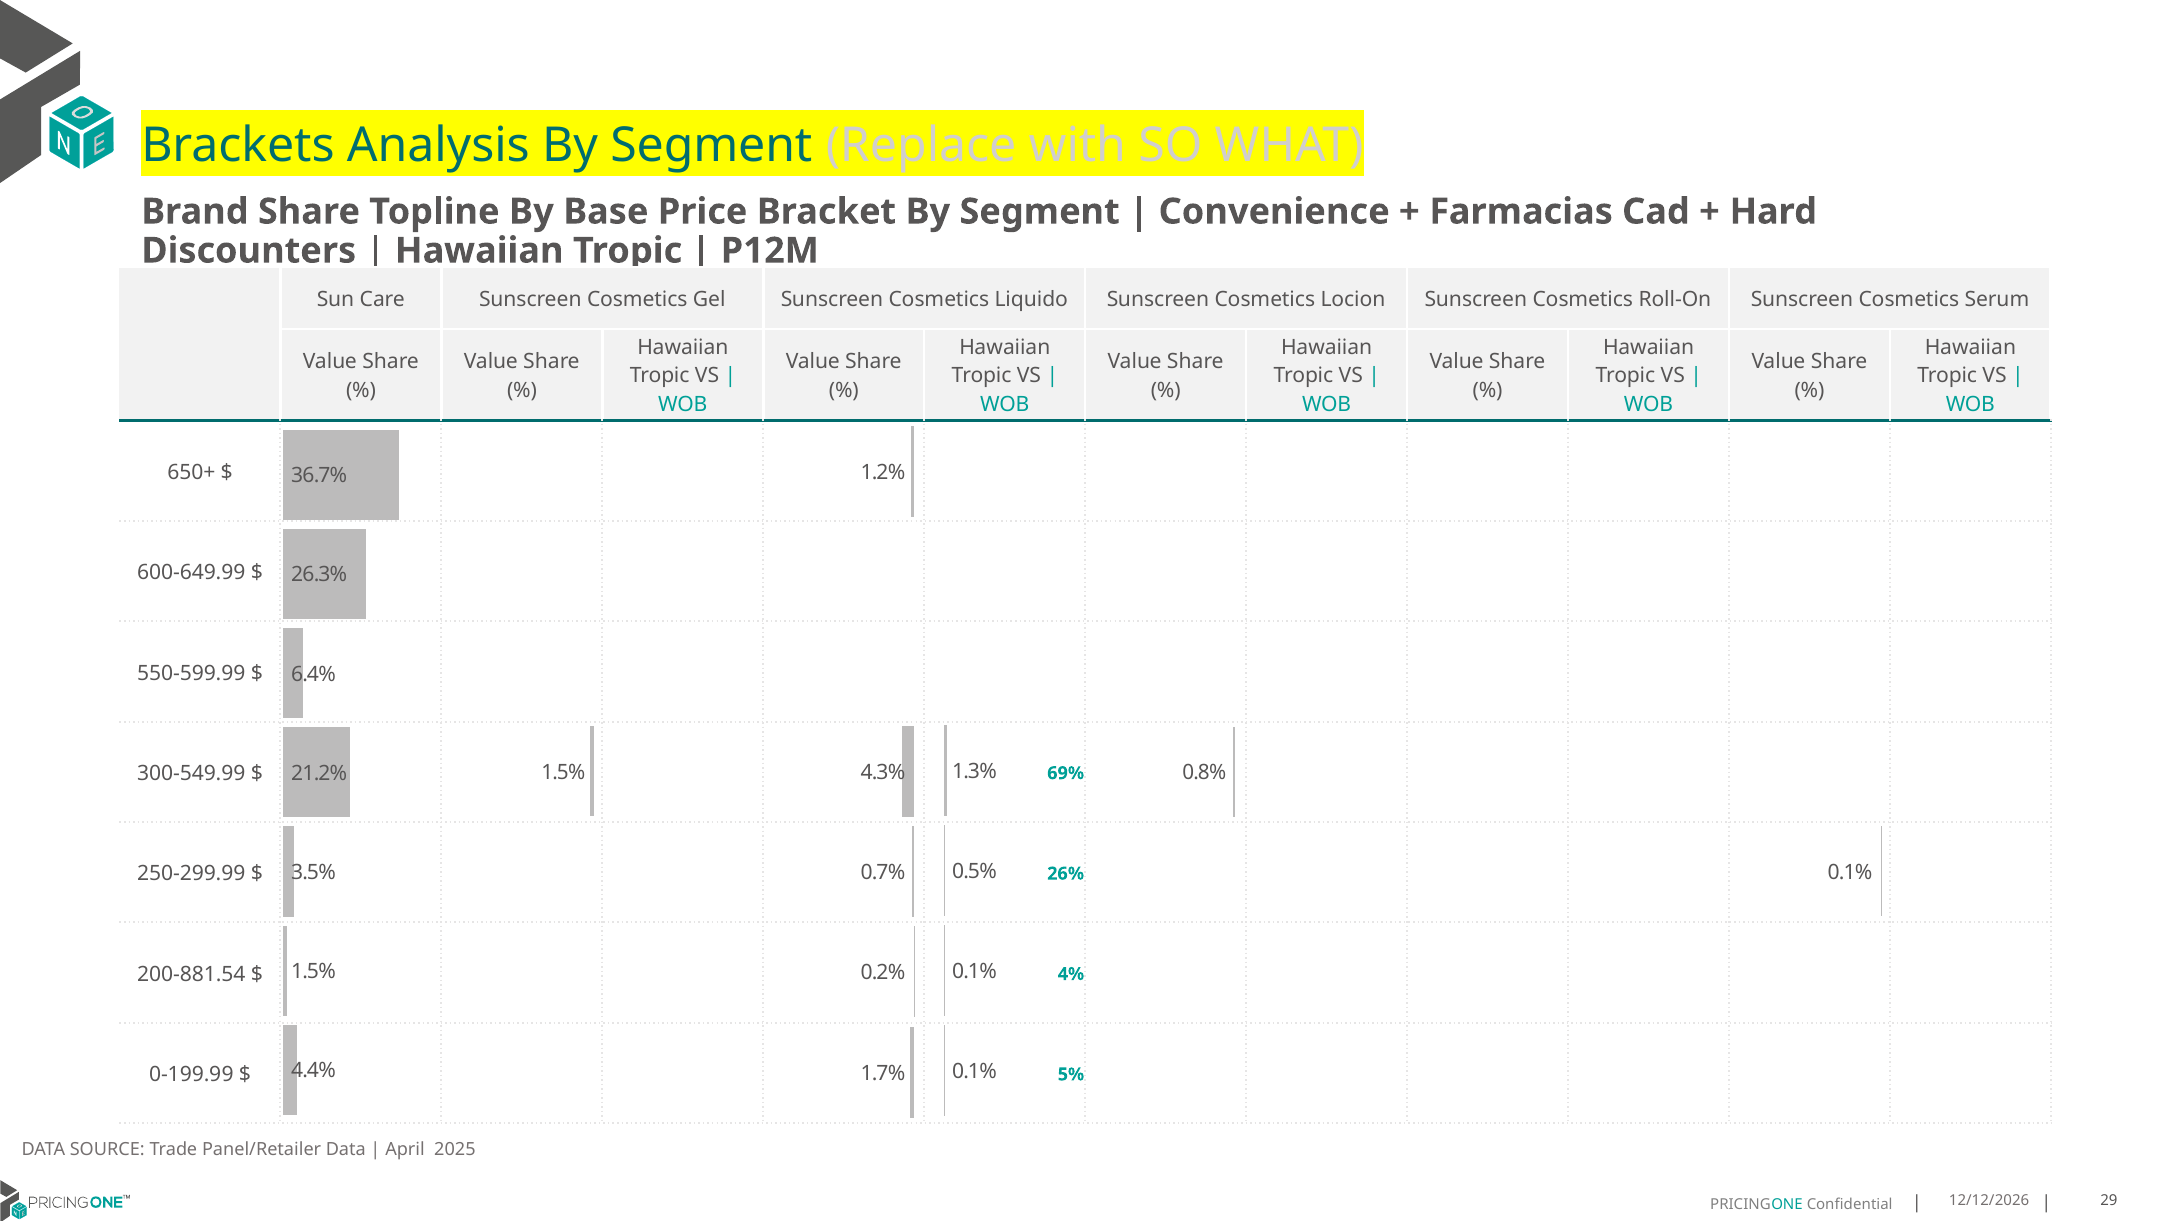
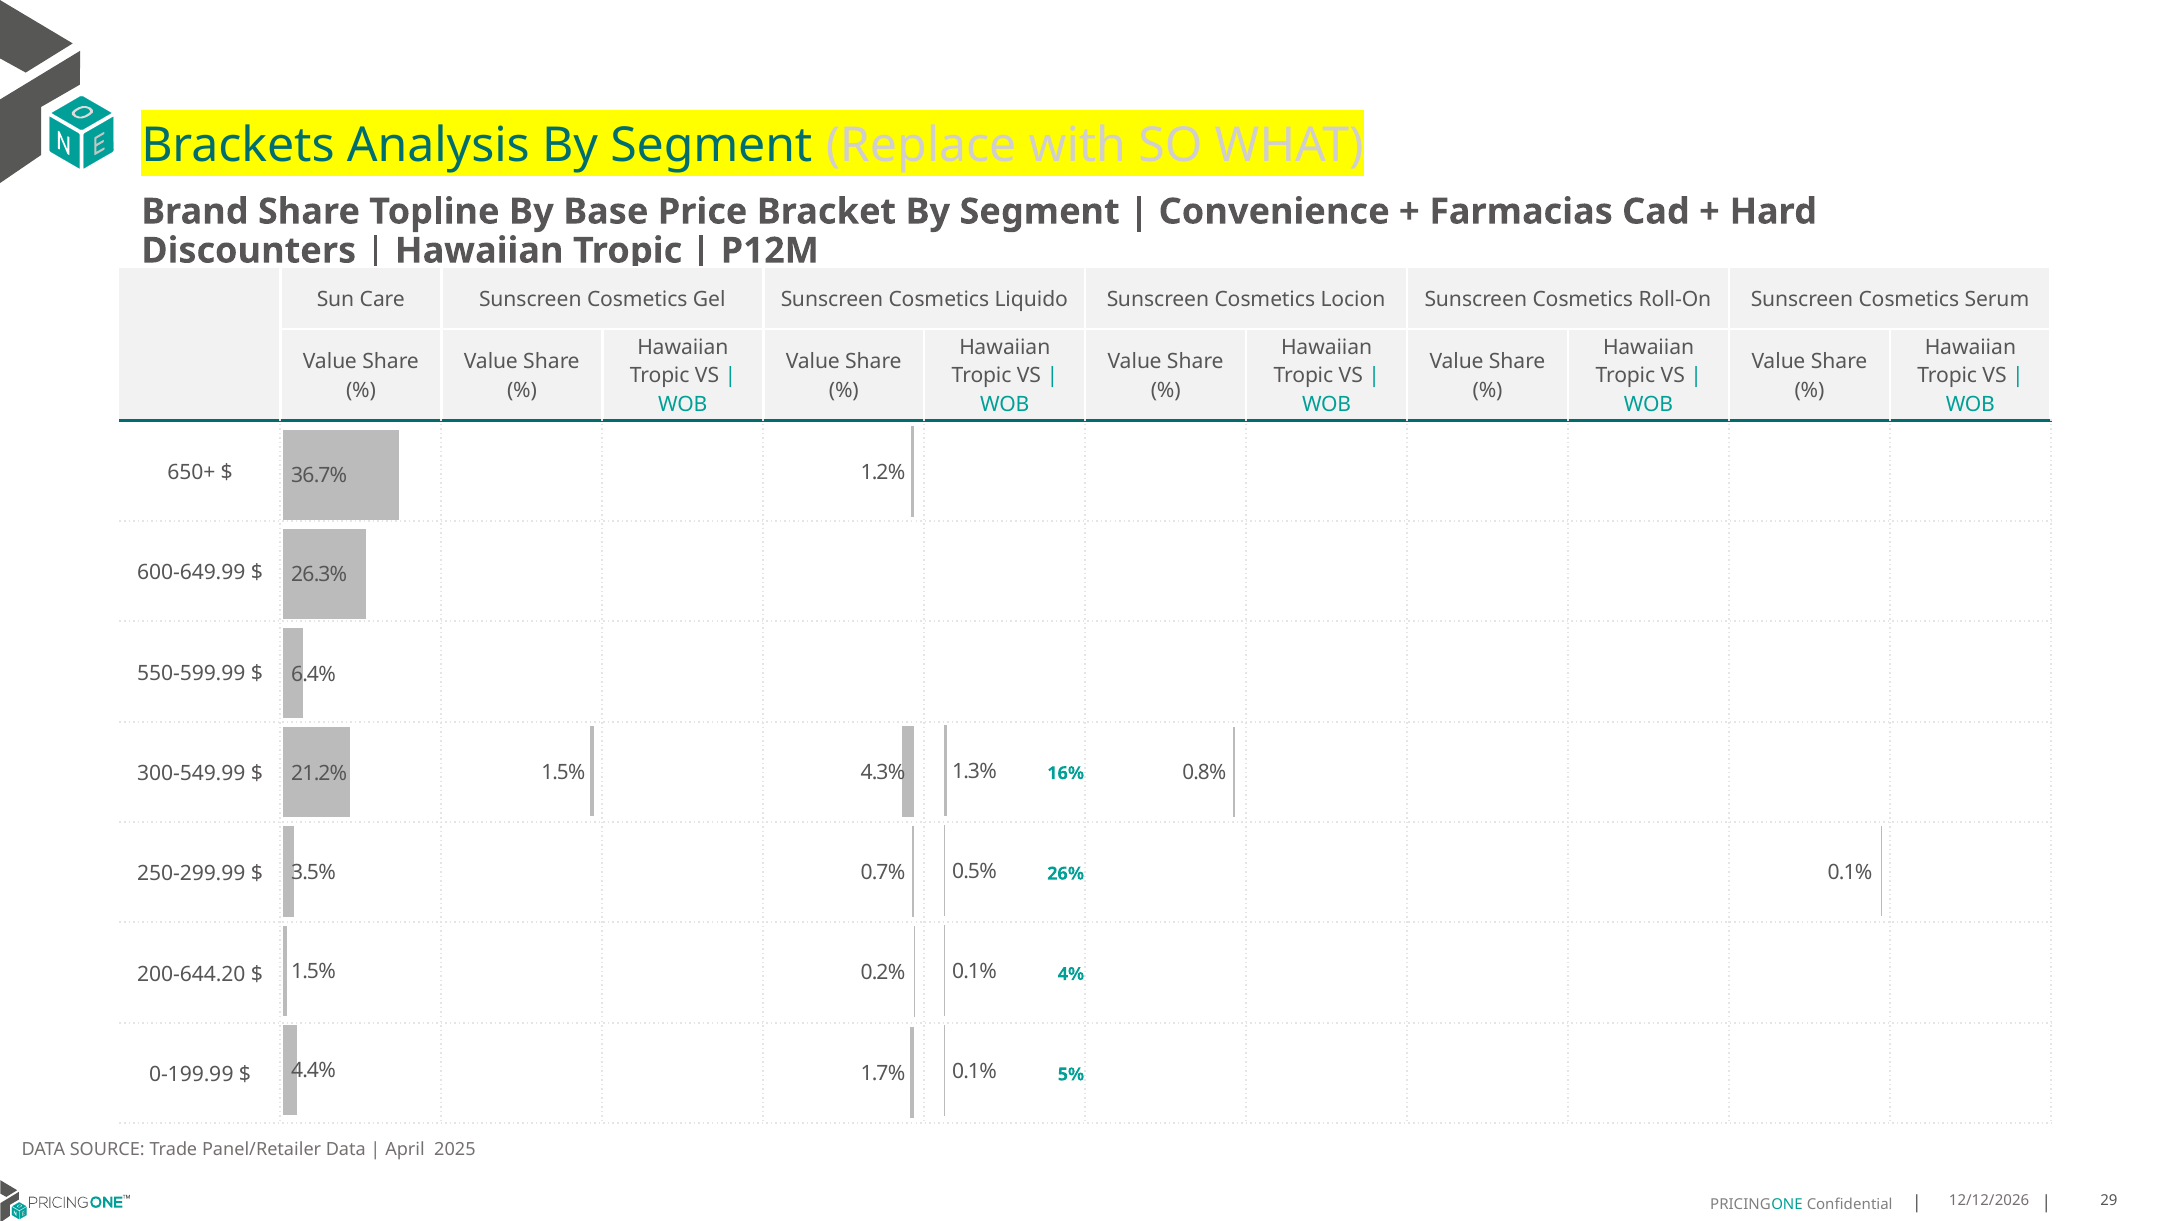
69%: 69% -> 16% (1066, 773)
200-881.54: 200-881.54 -> 200-644.20 (191, 975)
